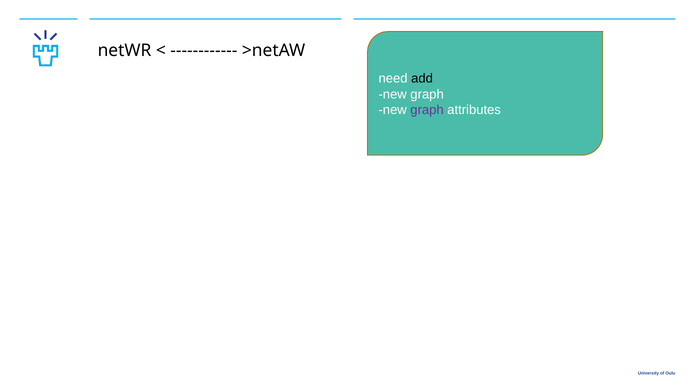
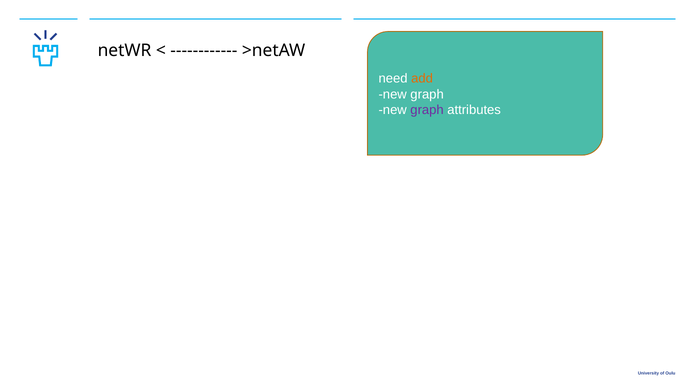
add colour: black -> orange (422, 79)
